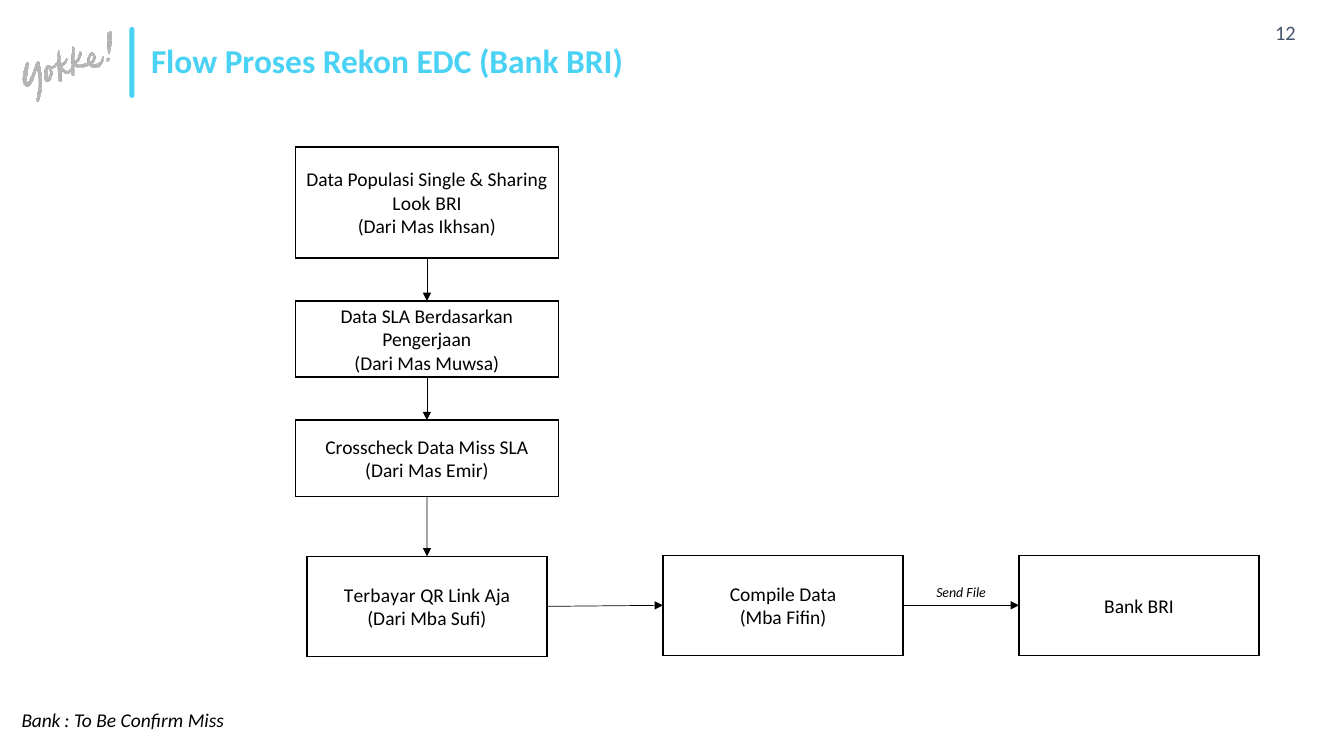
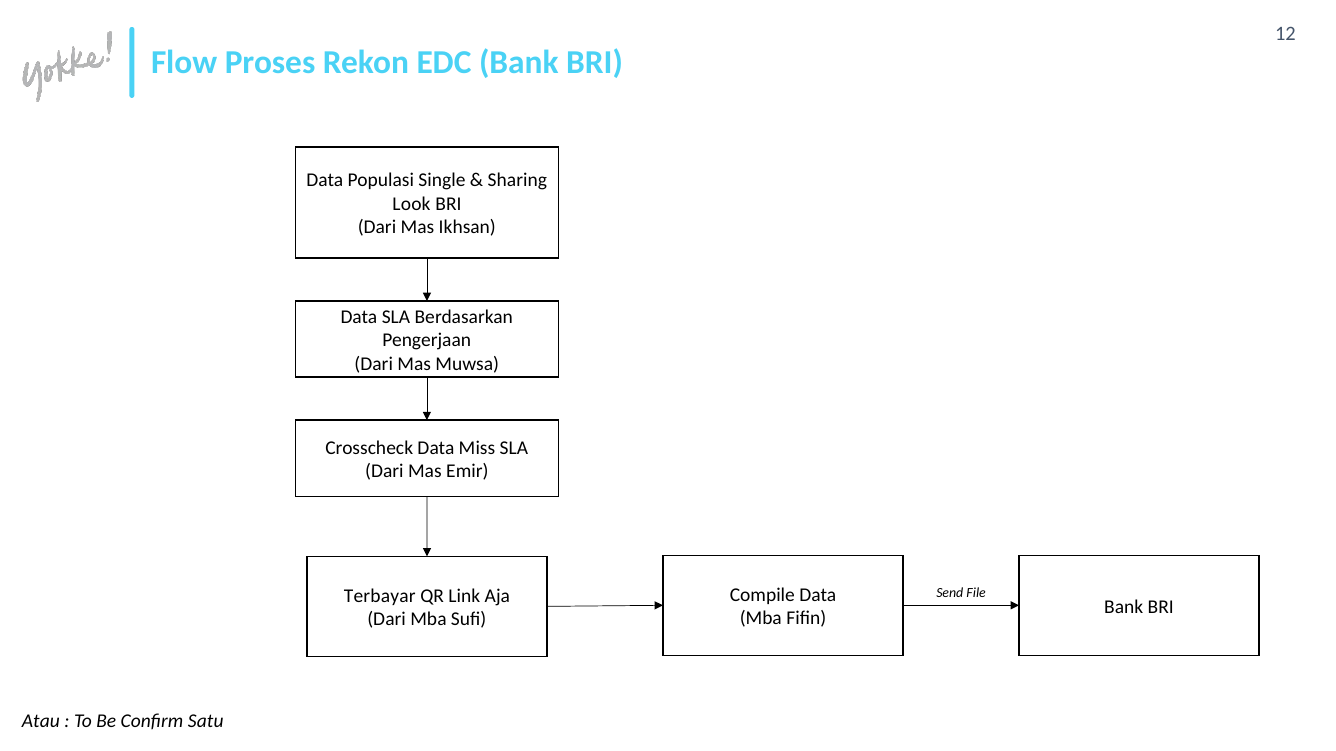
Bank: Bank -> Atau (41, 722)
Confirm Miss: Miss -> Satu (206, 722)
